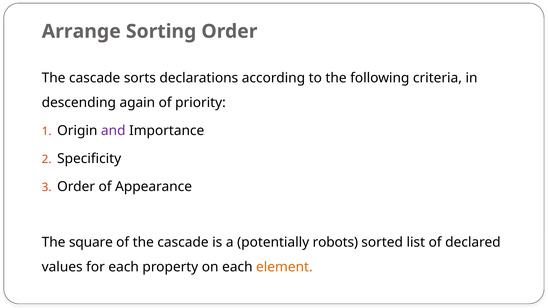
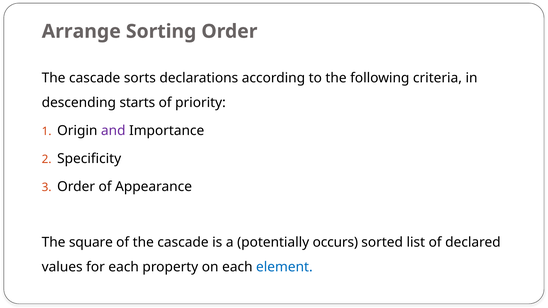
again: again -> starts (137, 103)
robots: robots -> occurs (335, 243)
element colour: orange -> blue (284, 267)
